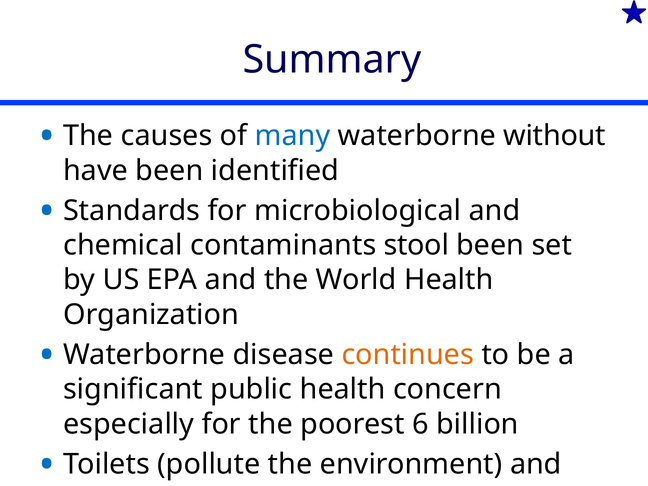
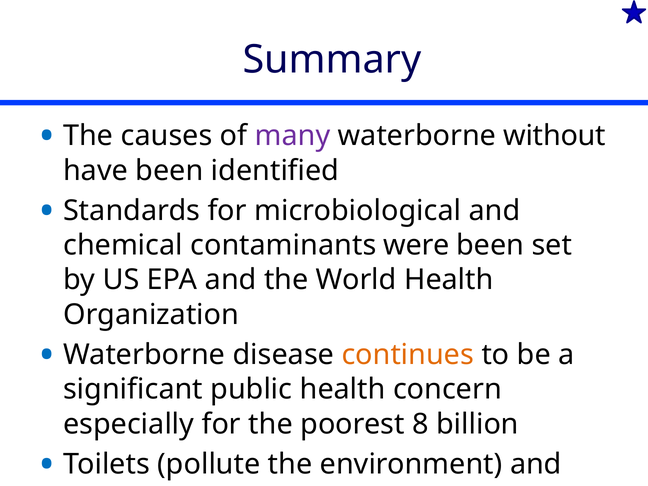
many colour: blue -> purple (292, 136)
stool: stool -> were (416, 245)
6: 6 -> 8 (420, 424)
